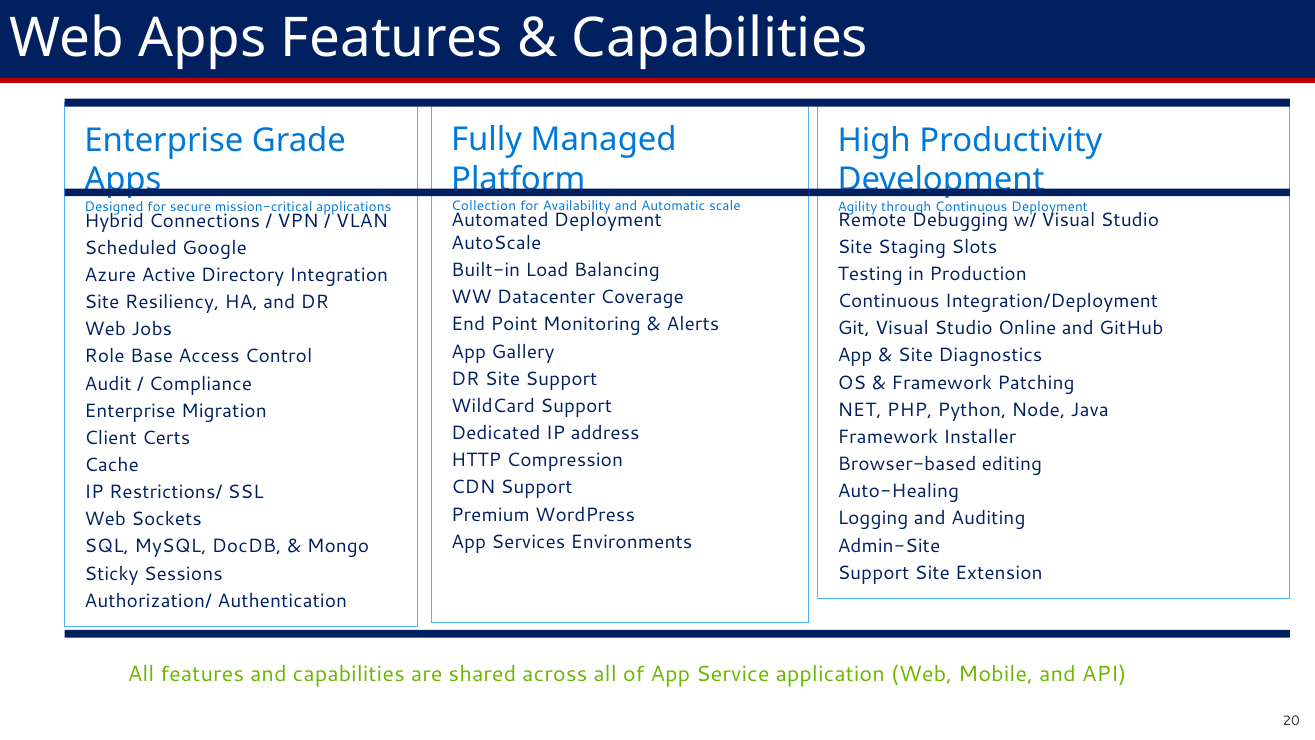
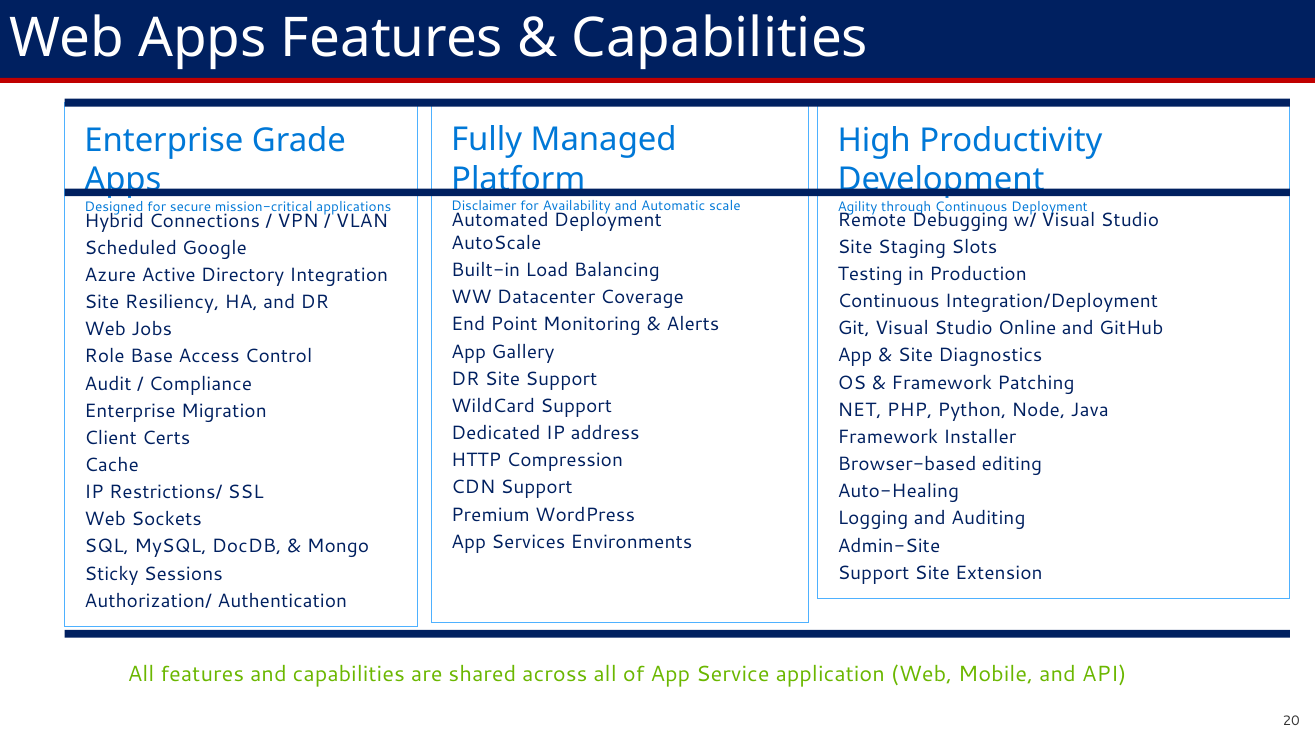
Collection: Collection -> Disclaimer (484, 206)
